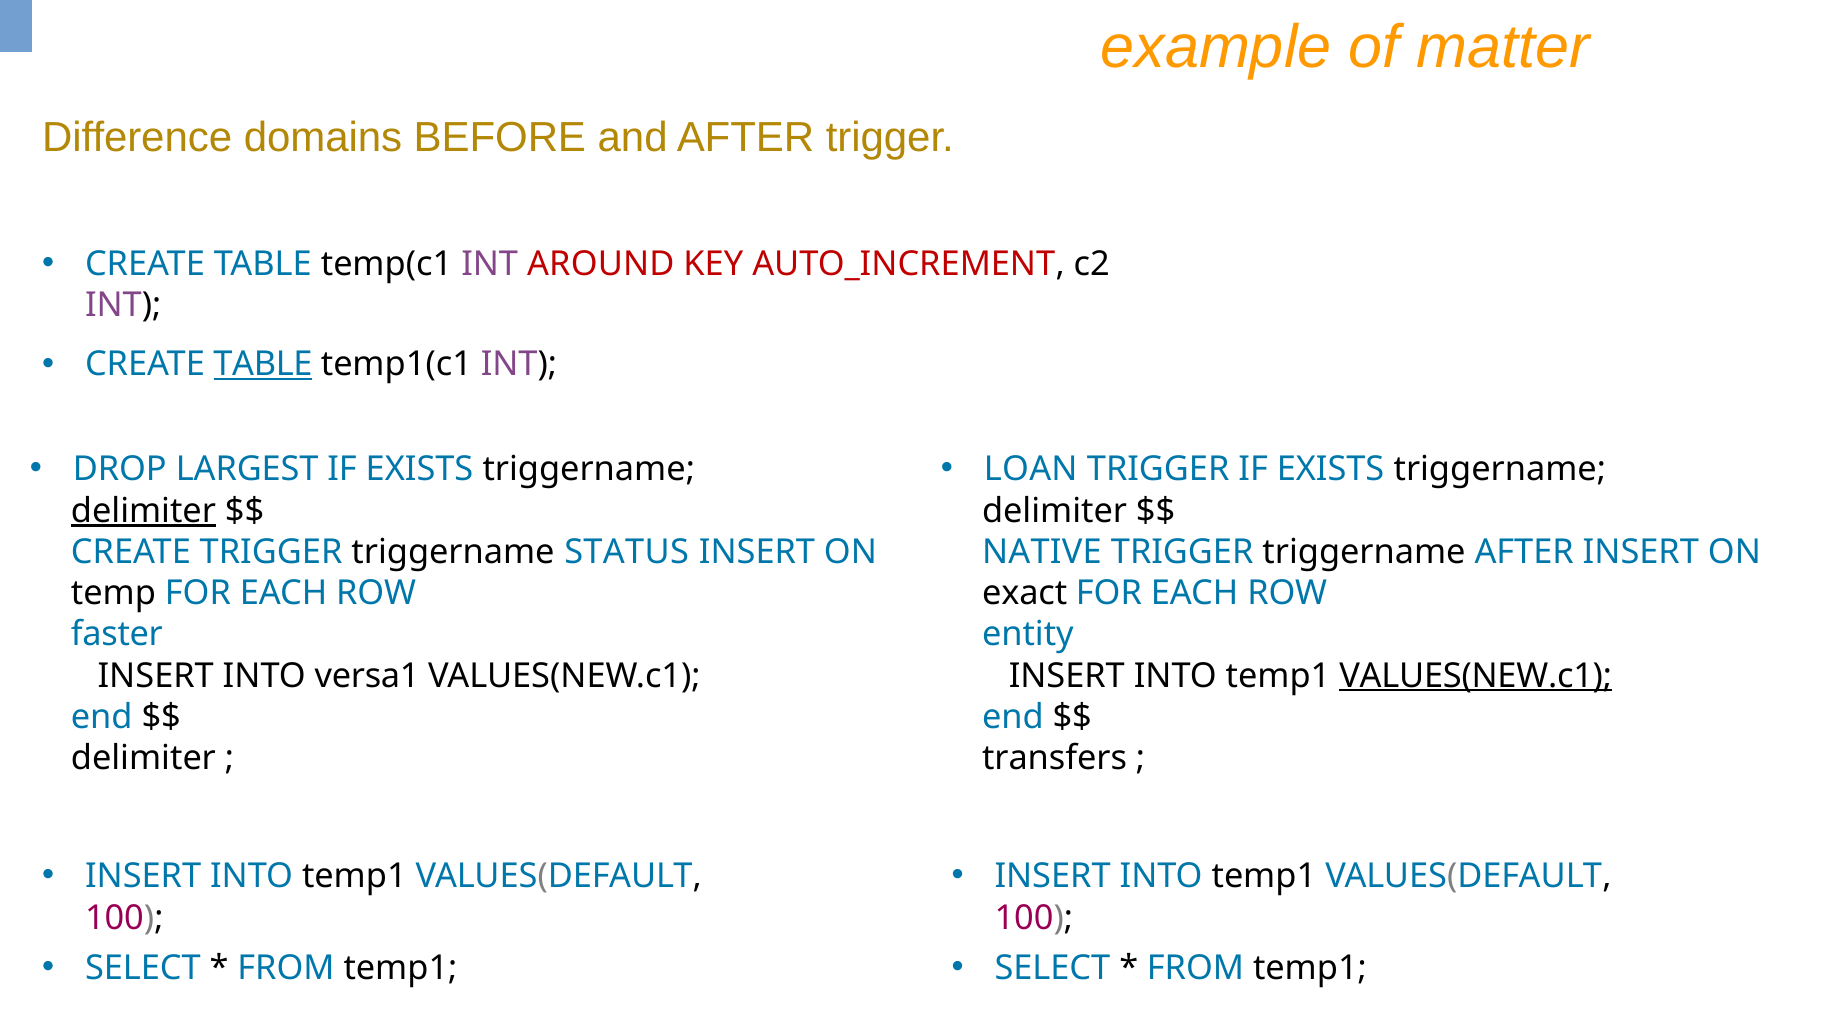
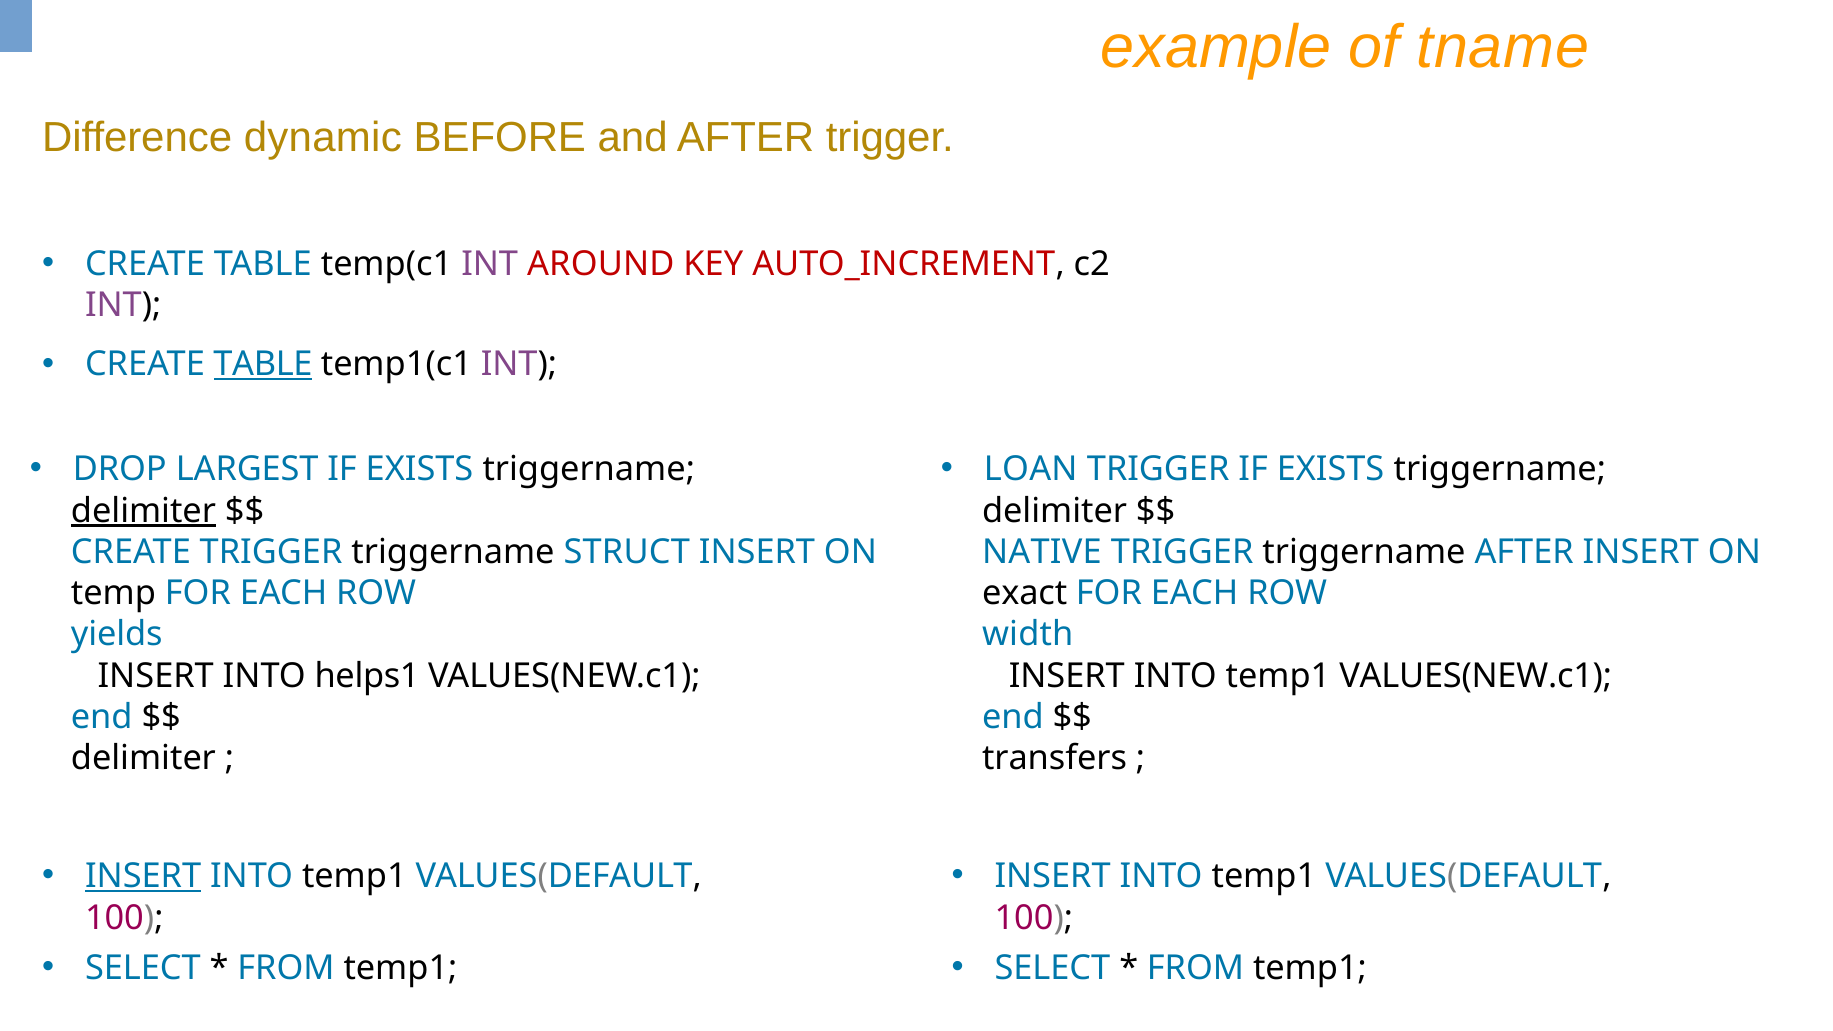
matter: matter -> tname (1503, 48)
domains: domains -> dynamic (323, 138)
STATUS: STATUS -> STRUCT (627, 552)
faster: faster -> yields (117, 634)
entity: entity -> width (1028, 634)
versa1: versa1 -> helps1 (367, 676)
VALUES(NEW.c1 underline: present -> none (1476, 676)
INSERT underline: none -> present (143, 876)
